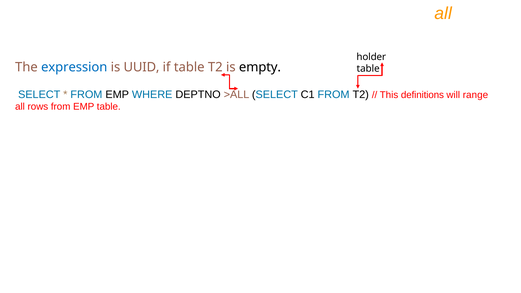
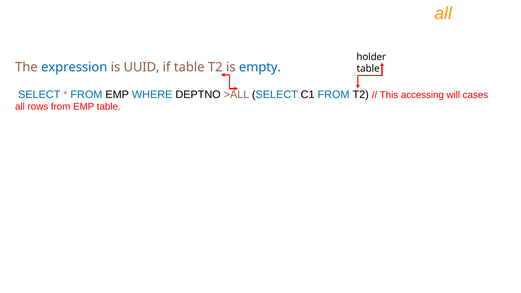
empty colour: black -> blue (260, 67)
definitions: definitions -> accessing (422, 95)
range: range -> cases (475, 95)
